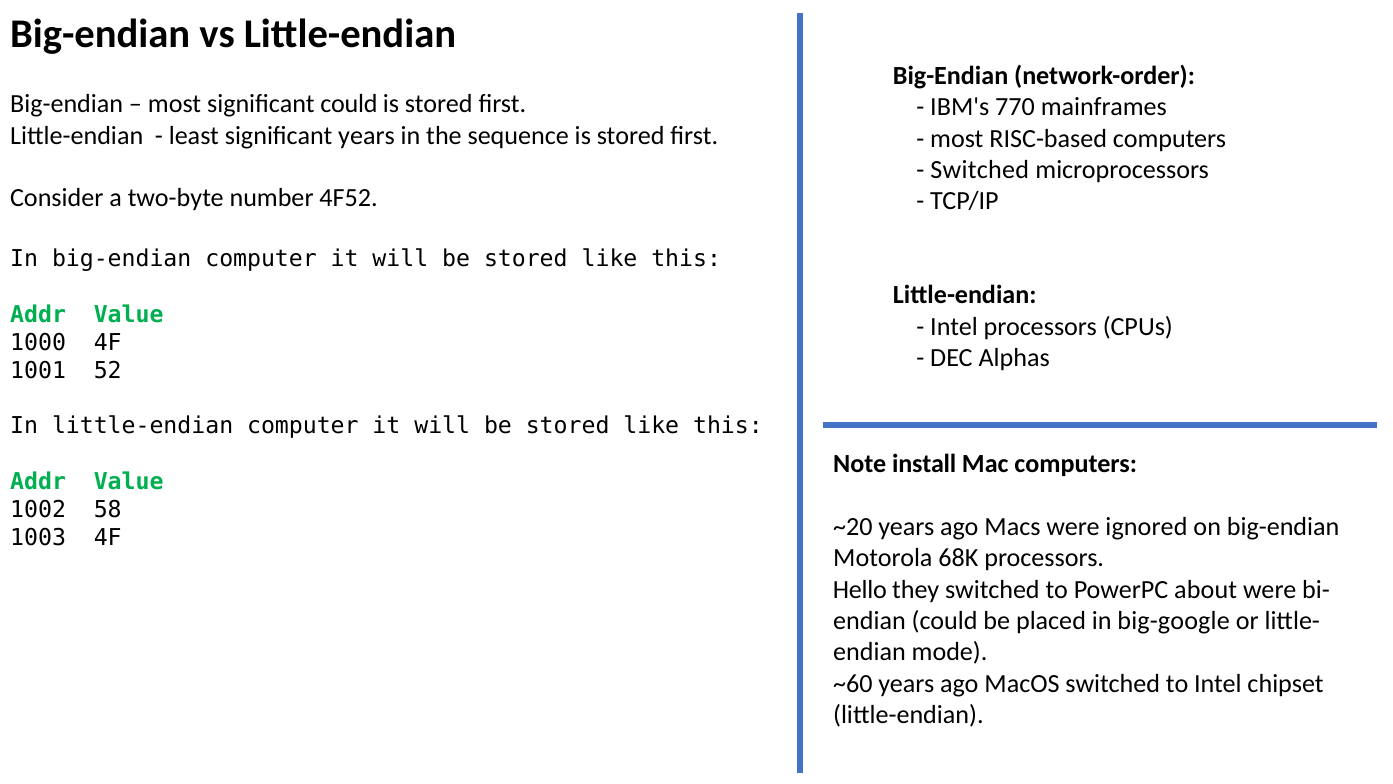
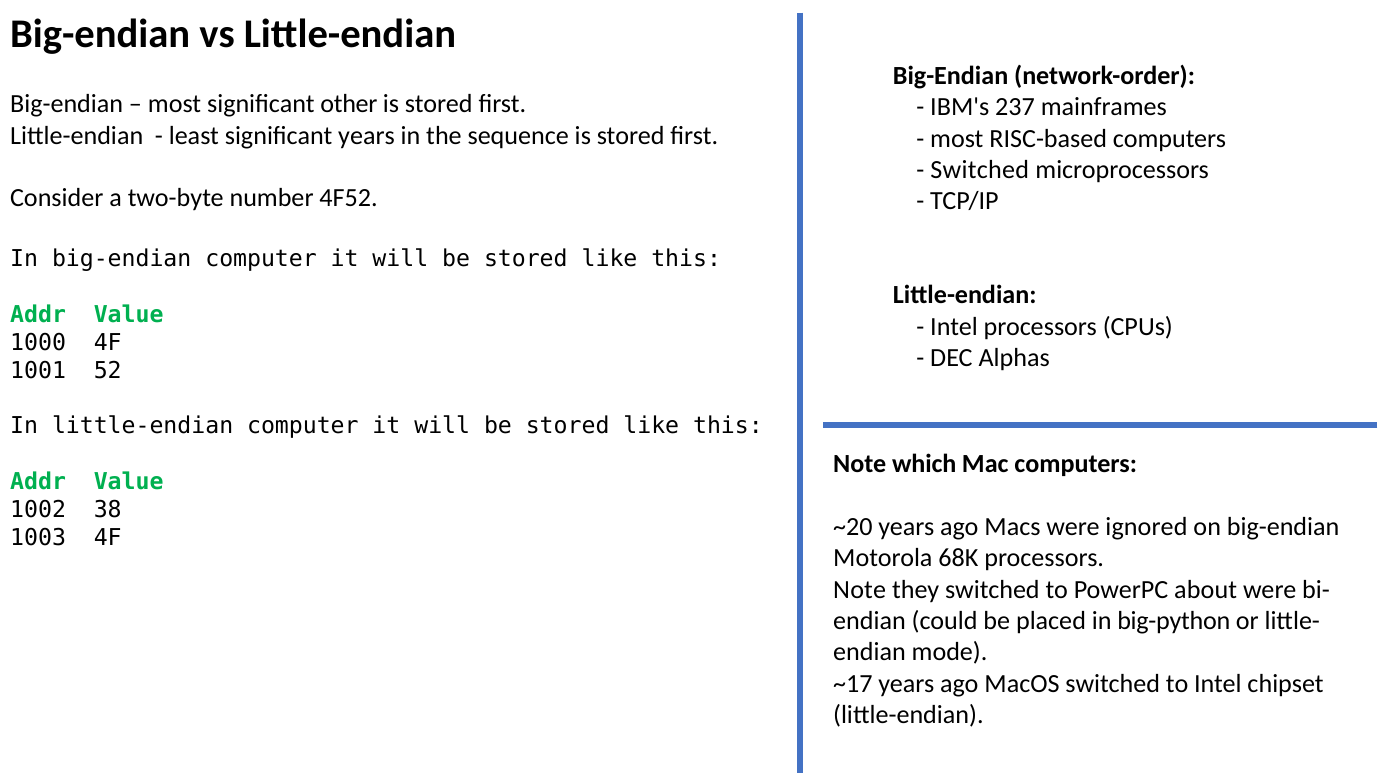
significant could: could -> other (349, 104)
770: 770 -> 237 (1015, 107)
install: install -> which (924, 464)
58: 58 -> 38 (108, 510)
Hello: Hello -> Note (860, 589)
big-google: big-google -> big-python (1174, 621)
~60: ~60 -> ~17 (853, 683)
